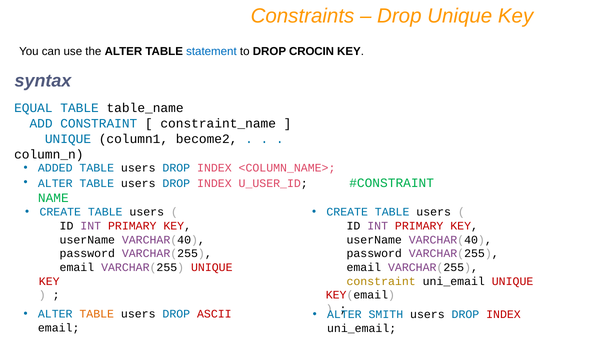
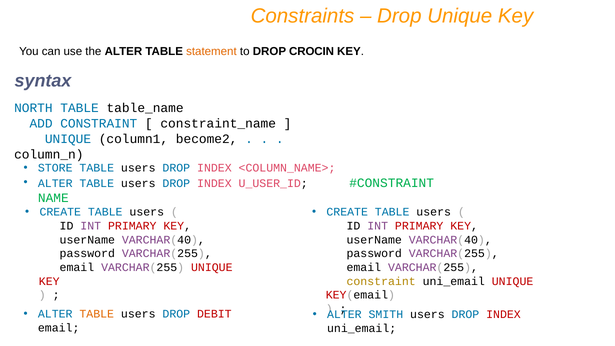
statement colour: blue -> orange (211, 51)
EQUAL: EQUAL -> NORTH (33, 108)
ADDED: ADDED -> STORE (55, 168)
ASCII: ASCII -> DEBIT (214, 314)
